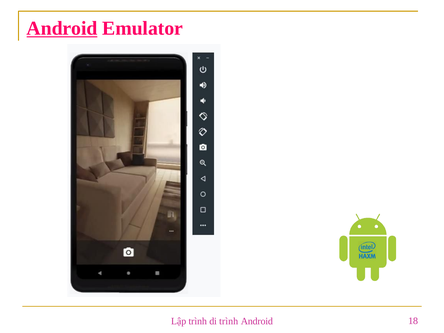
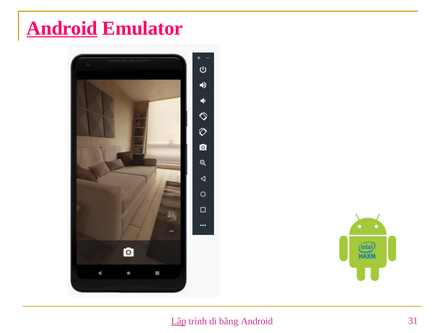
Lập underline: none -> present (179, 321)
di trình: trình -> bằng (229, 321)
18: 18 -> 31 (413, 321)
